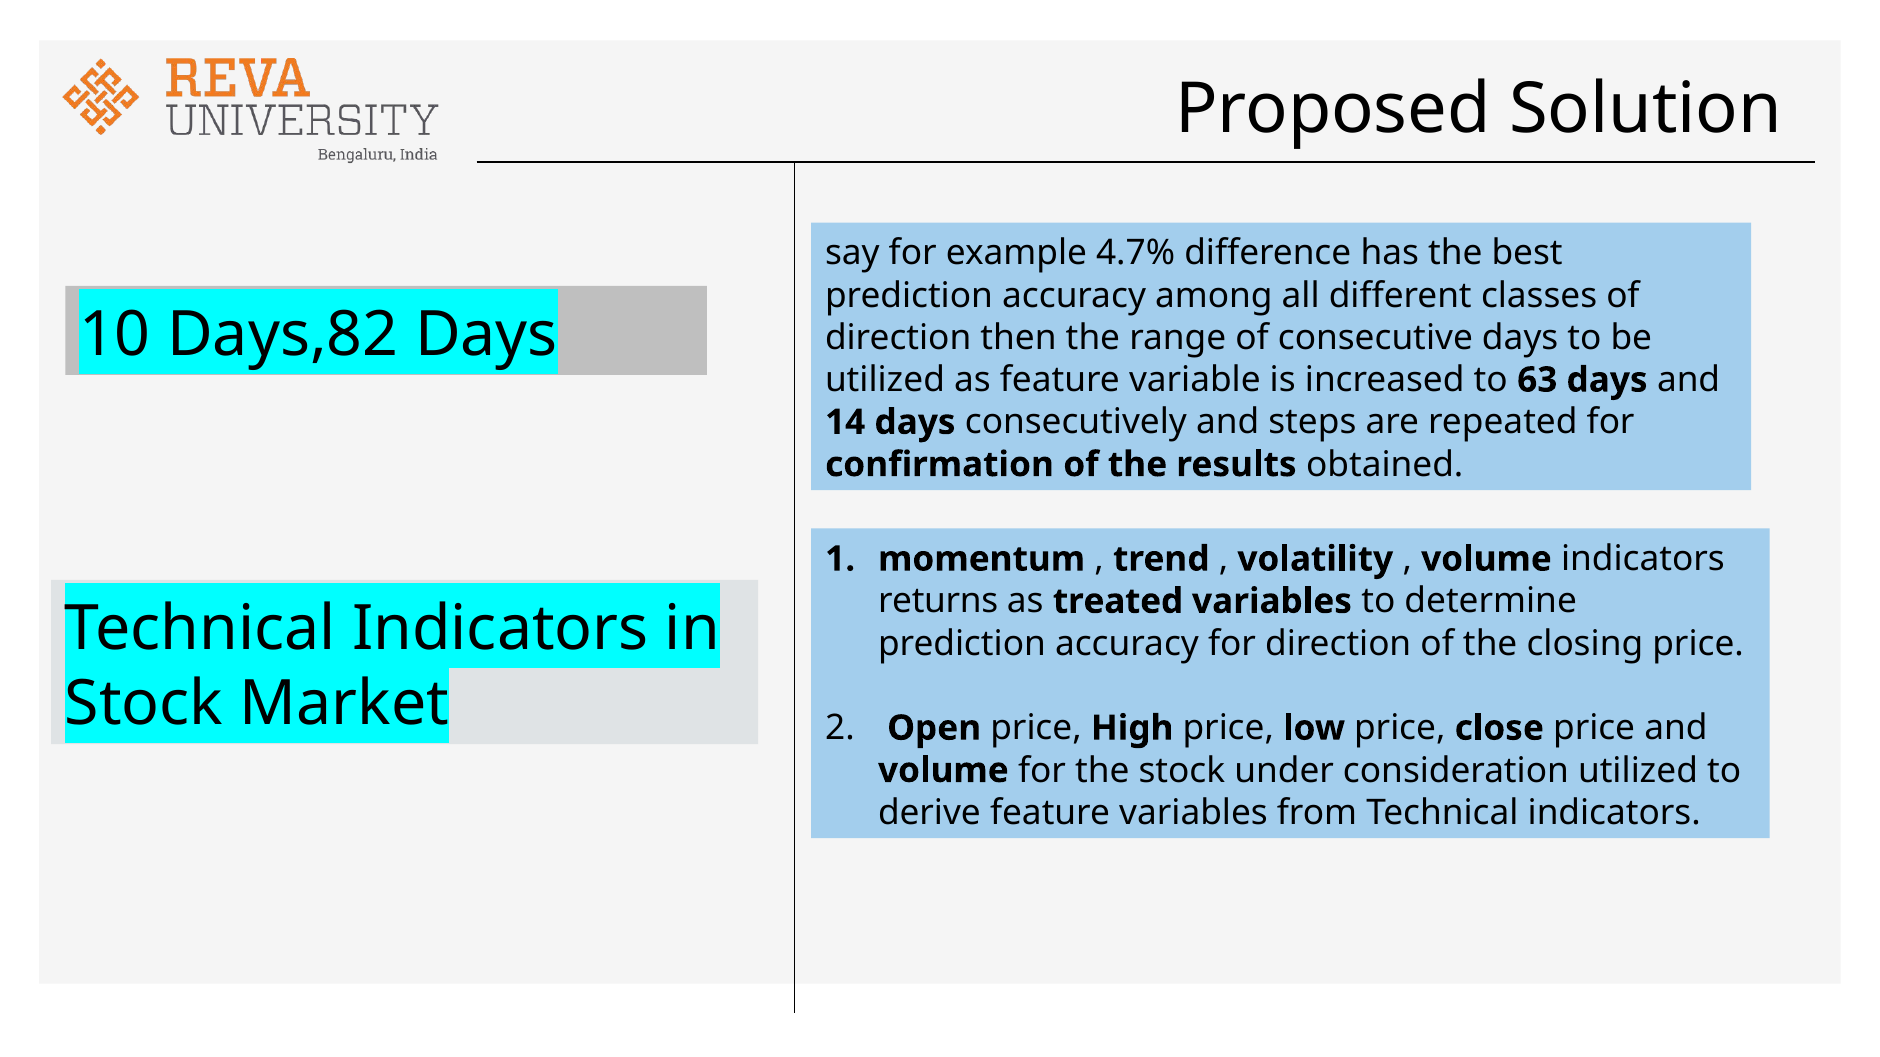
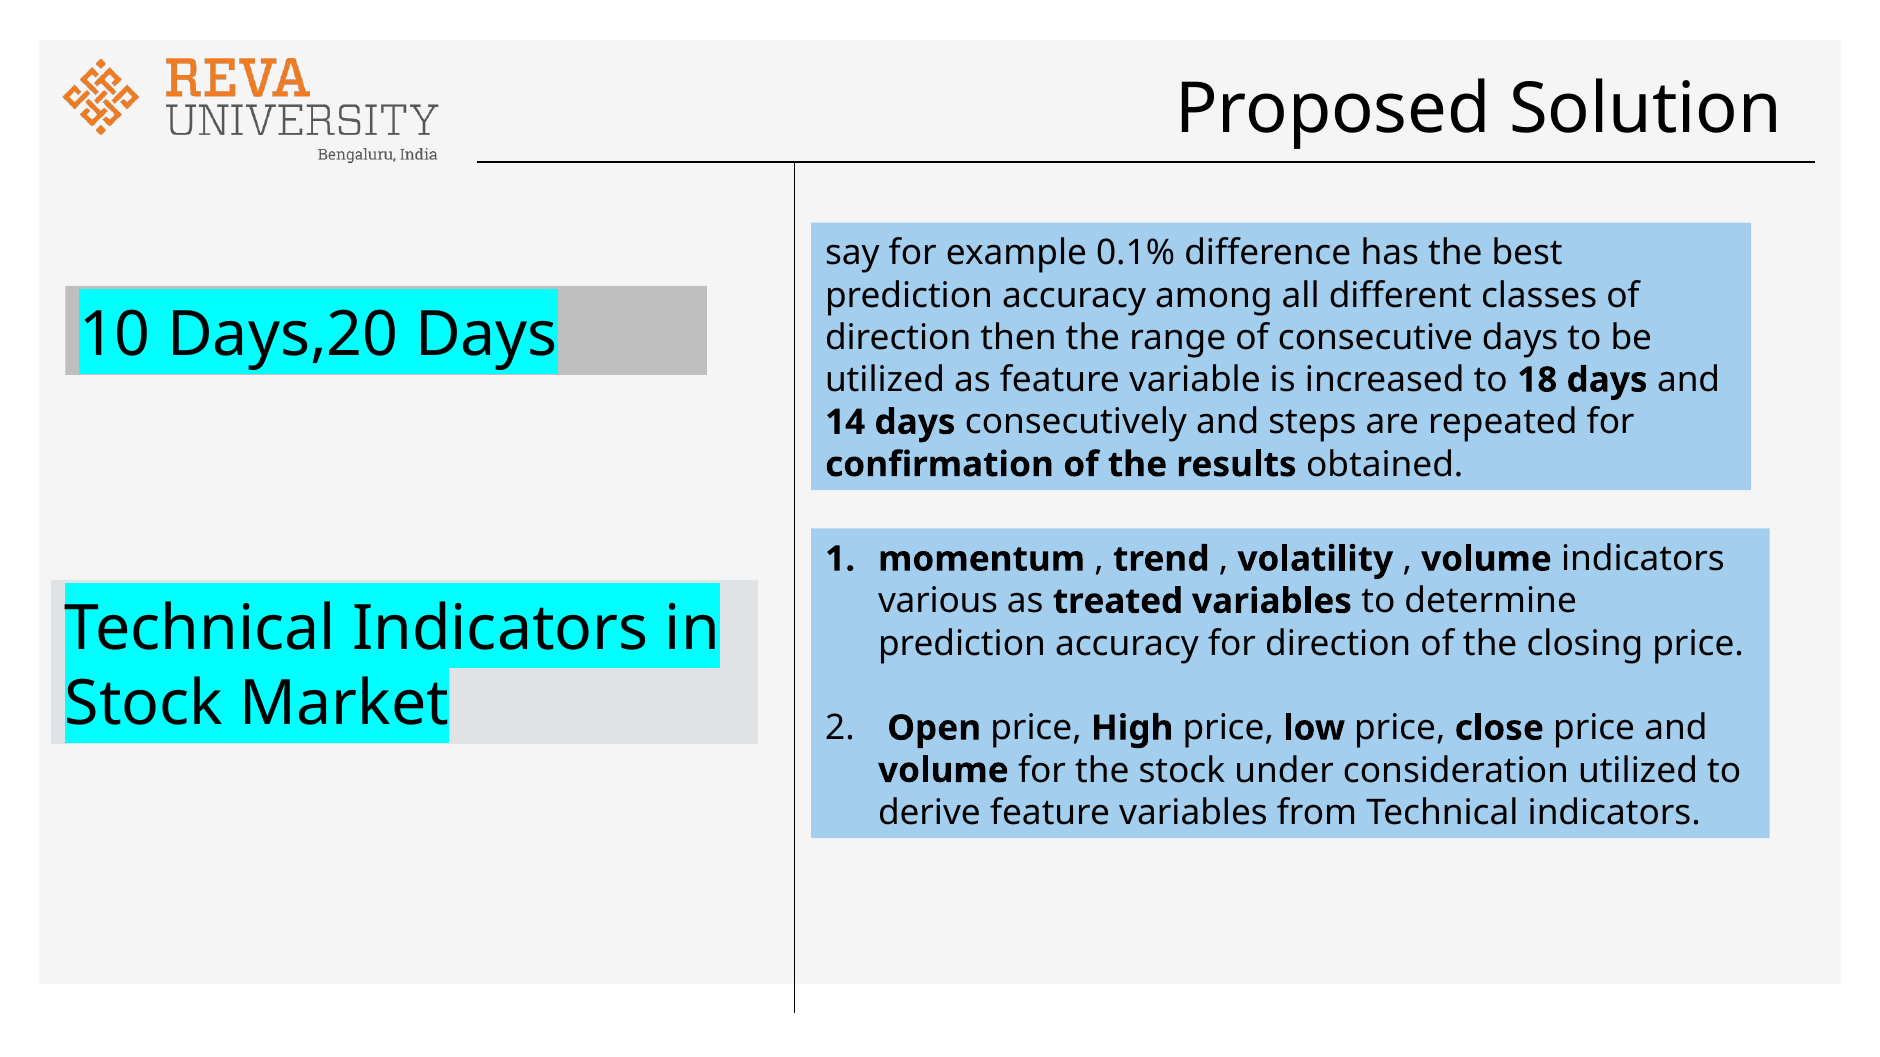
4.7%: 4.7% -> 0.1% (1136, 253)
Days,82: Days,82 -> Days,20 (283, 335)
63: 63 -> 18 (1537, 380)
returns: returns -> various (938, 602)
